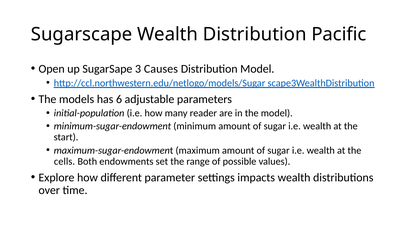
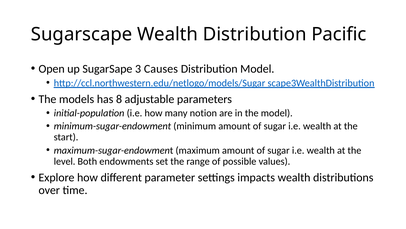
6: 6 -> 8 (119, 99)
reader: reader -> notion (203, 113)
cells: cells -> level (65, 161)
